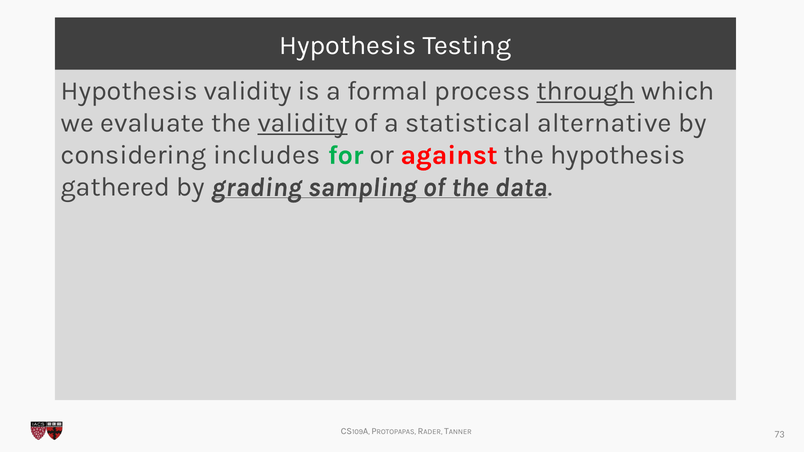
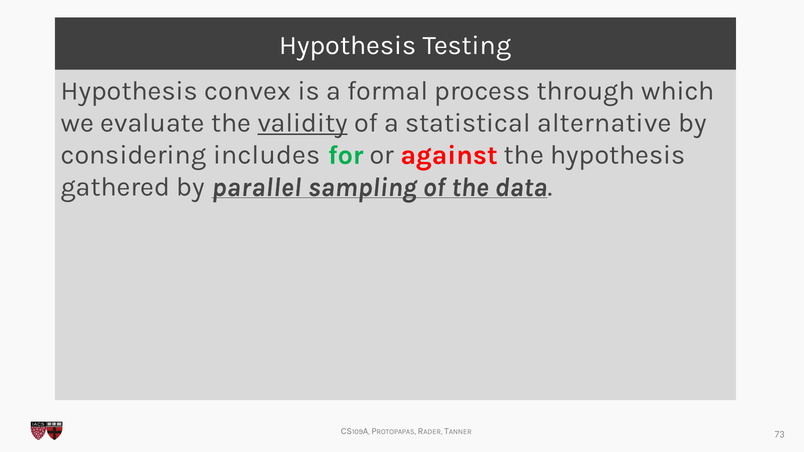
Hypothesis validity: validity -> convex (248, 91)
through underline: present -> none (586, 91)
grading: grading -> parallel (256, 187)
